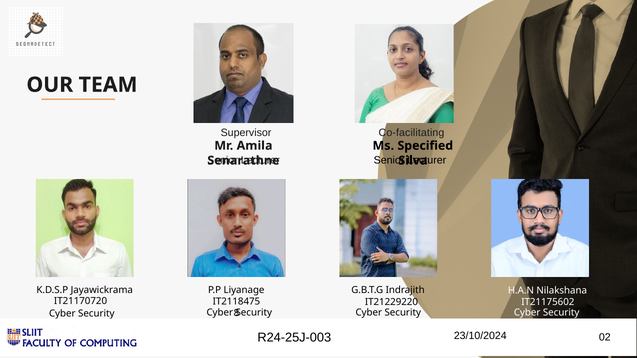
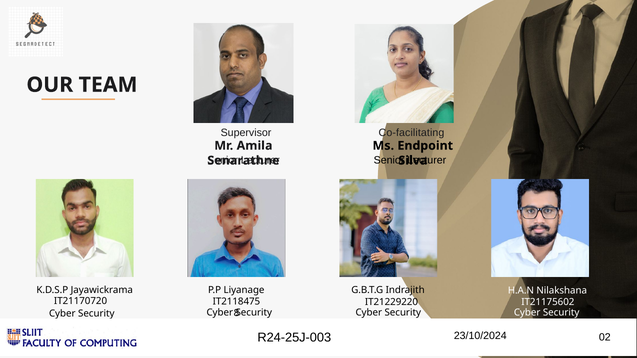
Specified: Specified -> Endpoint (425, 146)
